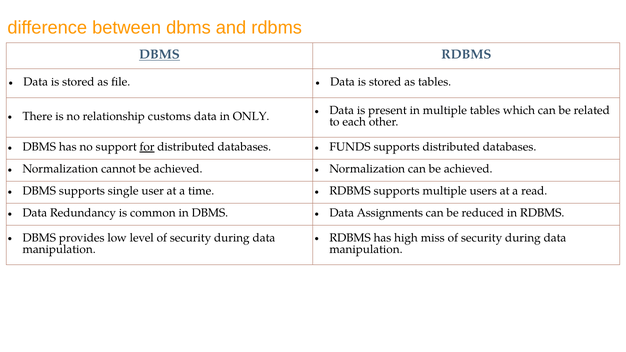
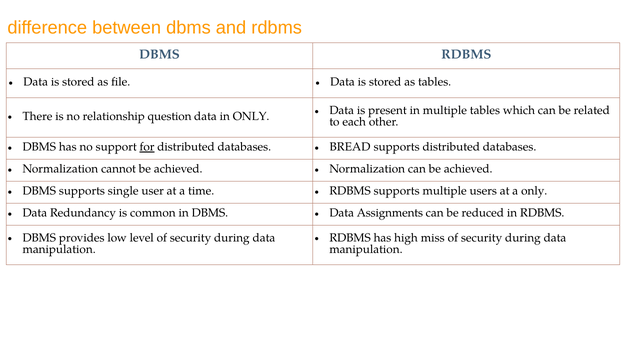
DBMS underline: present -> none (160, 55)
customs: customs -> question (170, 116)
FUNDS: FUNDS -> BREAD (350, 147)
a read: read -> only (534, 191)
